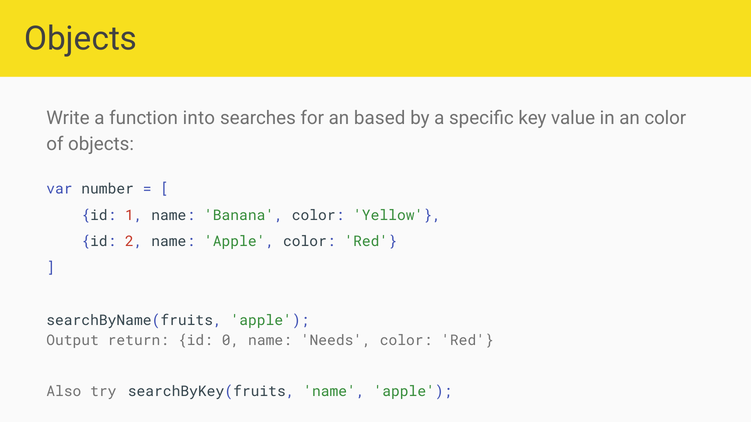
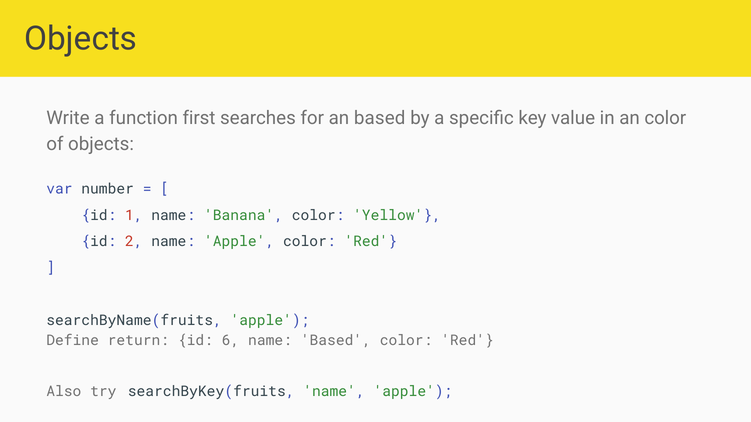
into: into -> first (199, 118)
Output: Output -> Define (73, 341)
0: 0 -> 6 (231, 341)
name Needs: Needs -> Based (336, 341)
